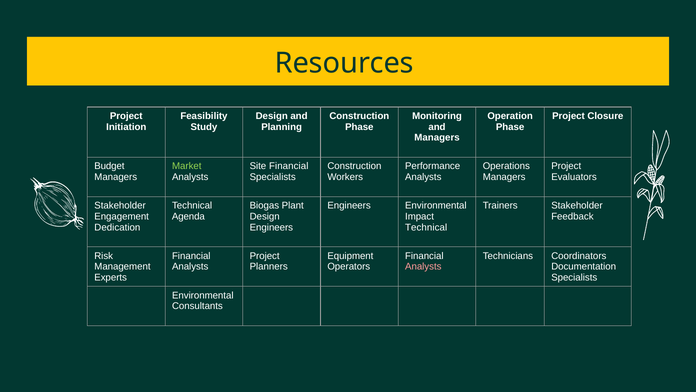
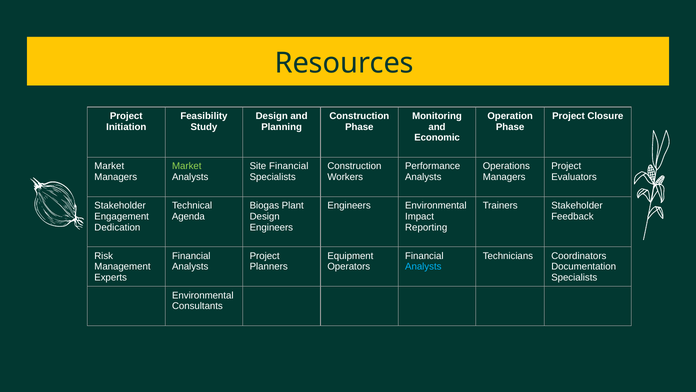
Managers: Managers -> Economic (437, 137)
Budget: Budget -> Market (109, 166)
Technical: Technical -> Reporting (426, 227)
Analysts colour: pink -> light blue (423, 266)
